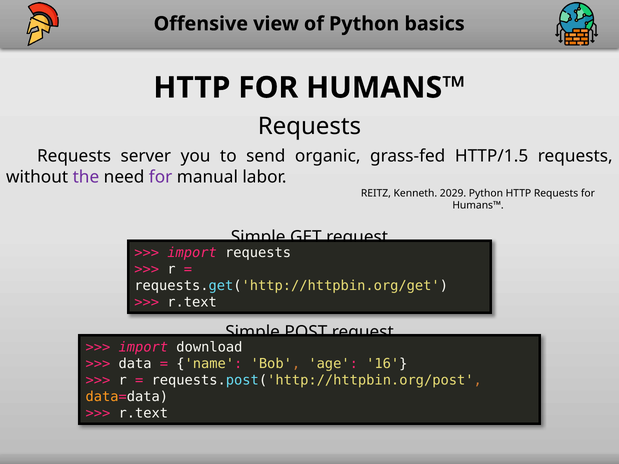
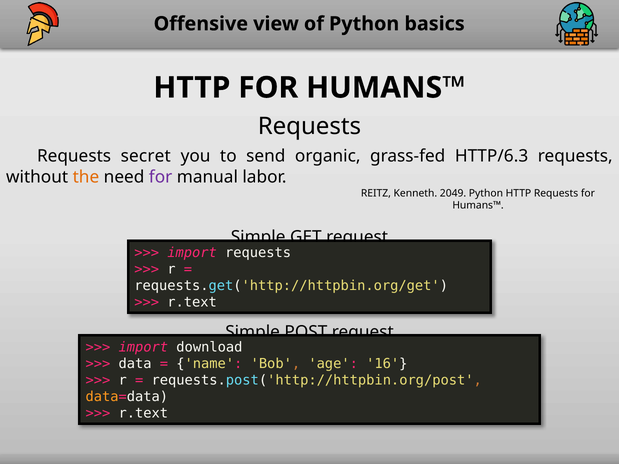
server: server -> secret (146, 156)
HTTP/1.5: HTTP/1.5 -> HTTP/6.3 (492, 156)
the colour: purple -> orange (86, 177)
2029: 2029 -> 2049 (453, 193)
